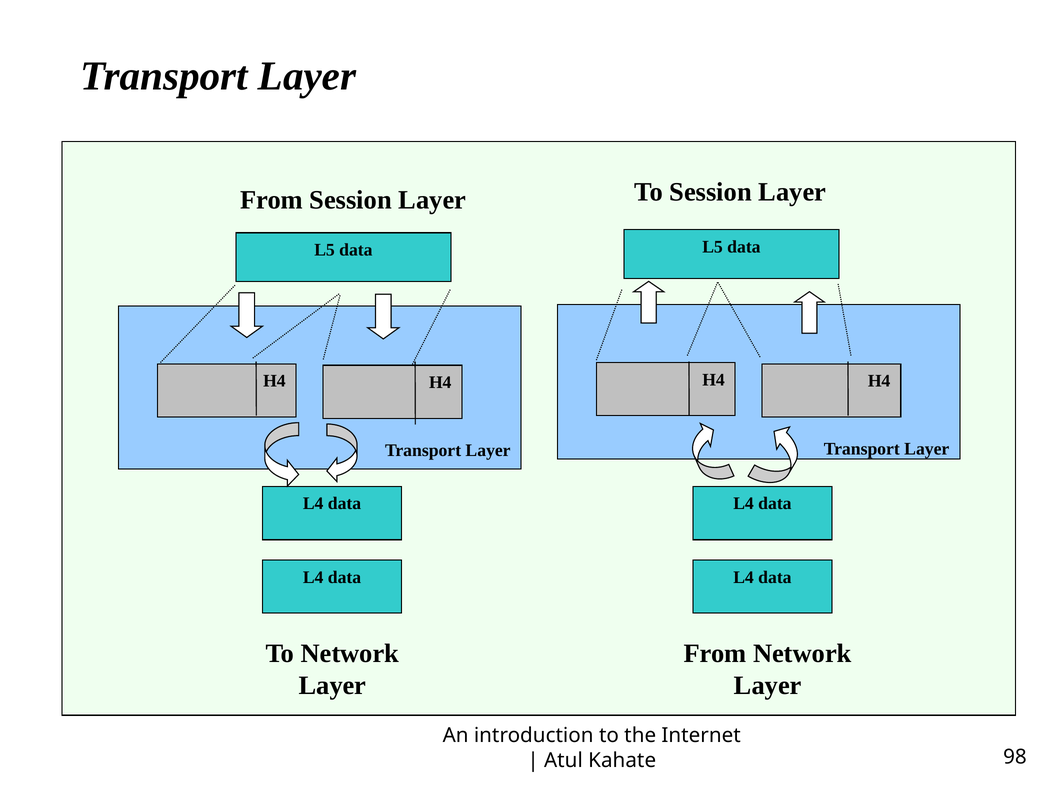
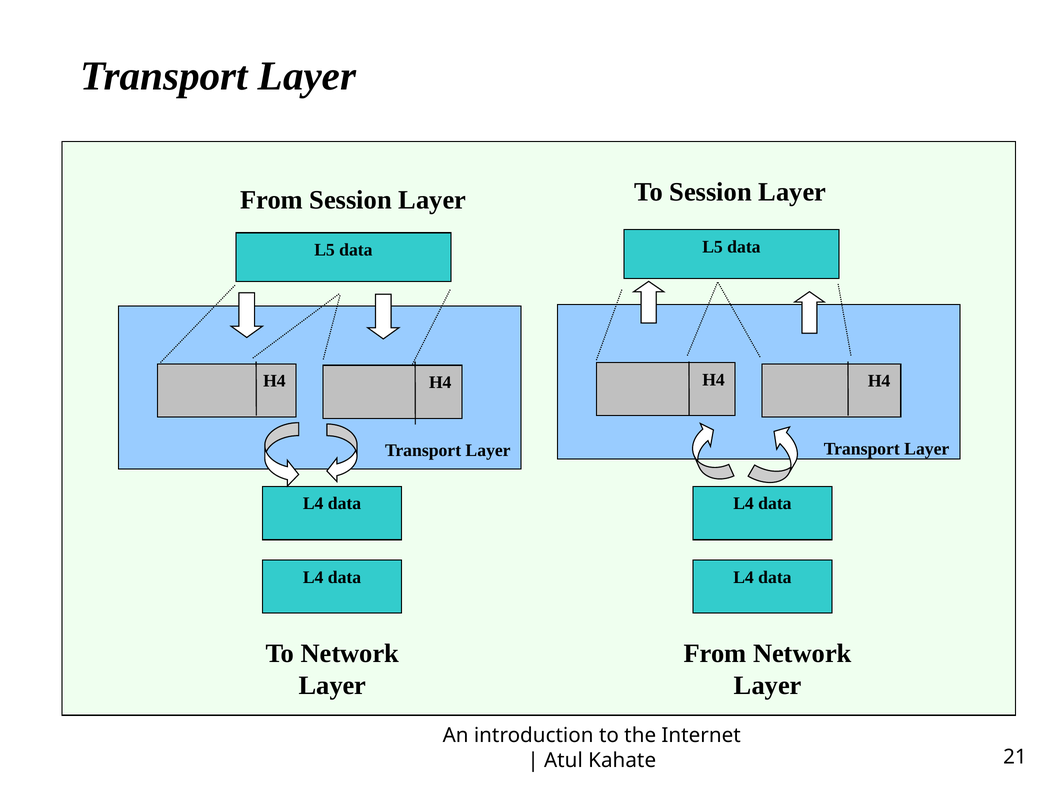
98: 98 -> 21 (1015, 757)
